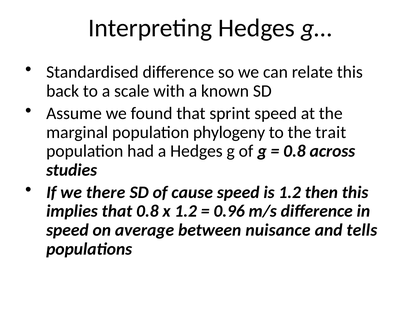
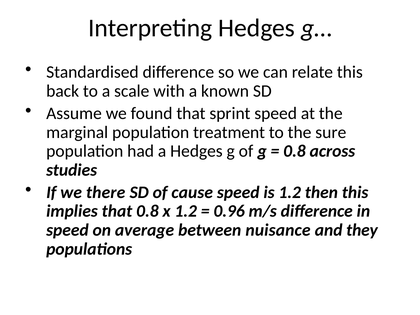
phylogeny: phylogeny -> treatment (229, 132)
trait: trait -> sure (331, 132)
tells: tells -> they (362, 230)
